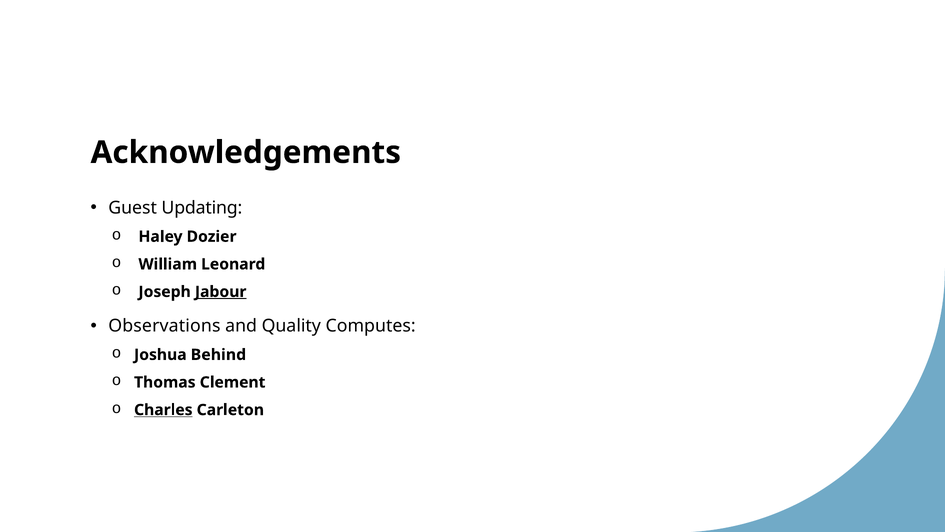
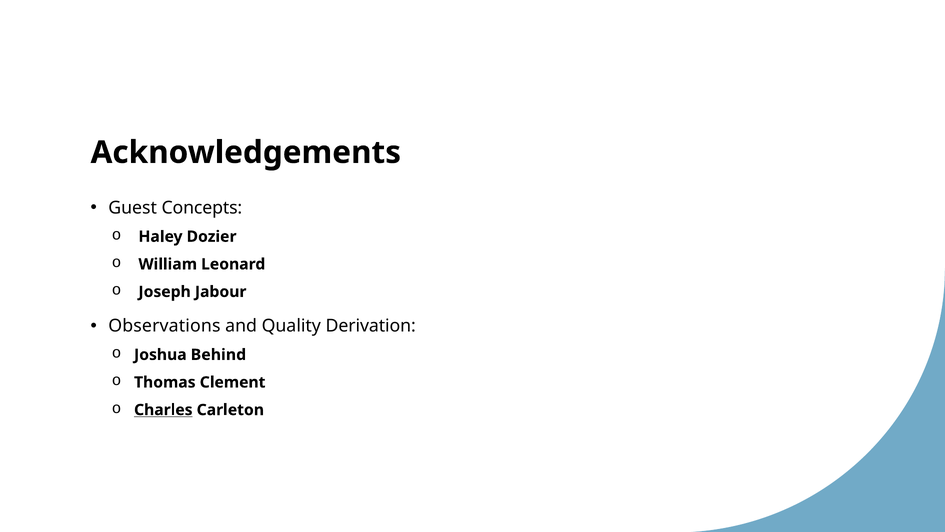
Updating: Updating -> Concepts (202, 208)
Jabour underline: present -> none (221, 292)
Computes: Computes -> Derivation (371, 326)
